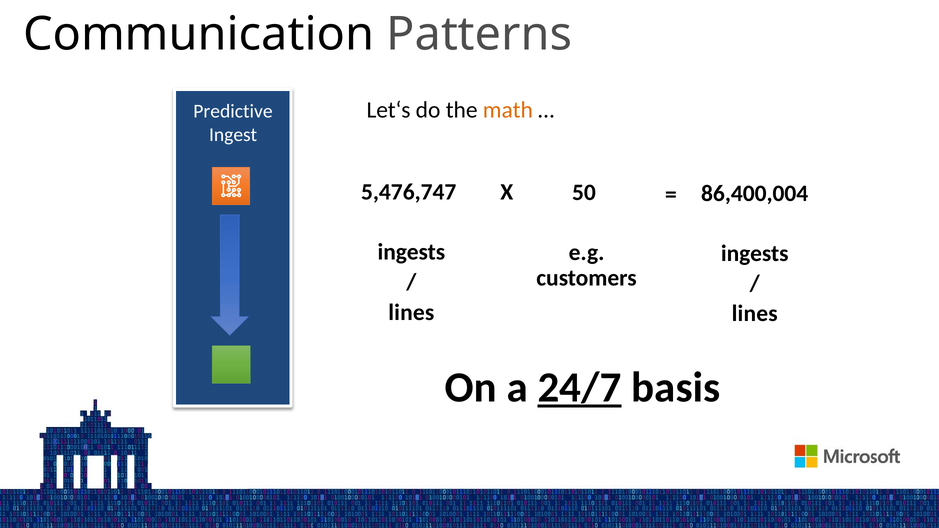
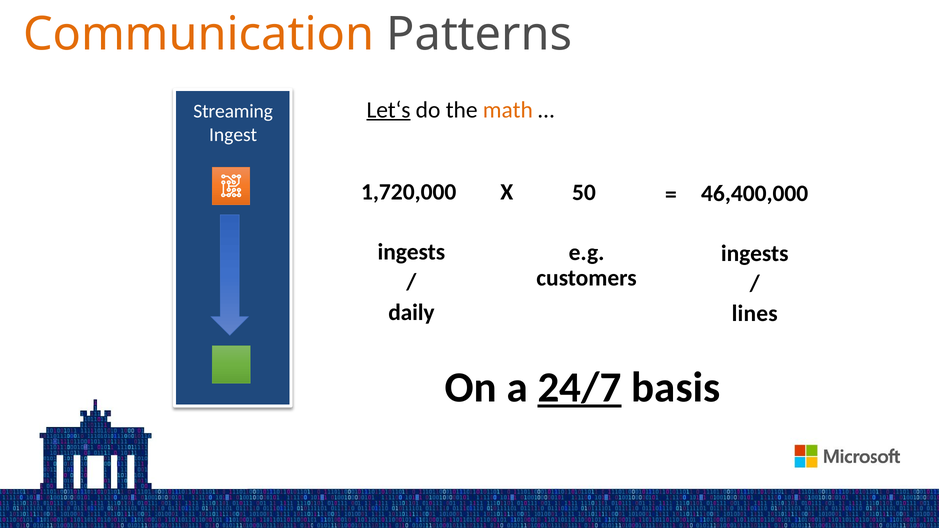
Communication colour: black -> orange (199, 34)
Let‘s underline: none -> present (389, 110)
Predictive: Predictive -> Streaming (233, 111)
5,476,747: 5,476,747 -> 1,720,000 (409, 192)
86,400,004: 86,400,004 -> 46,400,000 (755, 193)
lines: lines -> daily (411, 312)
